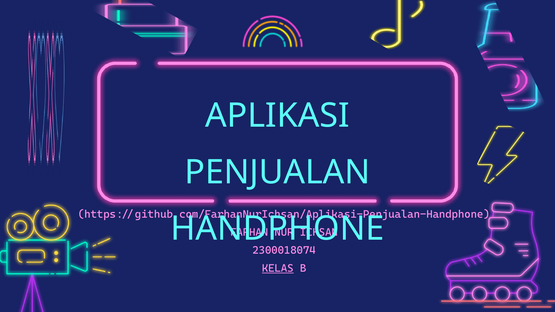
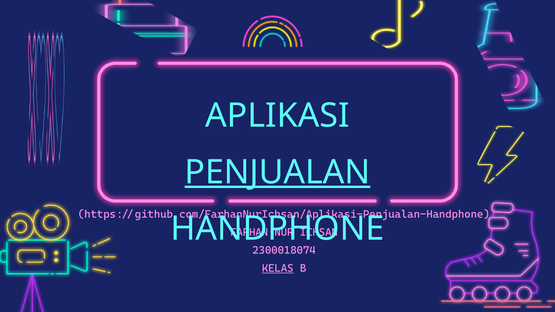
PENJUALAN underline: none -> present (277, 172)
